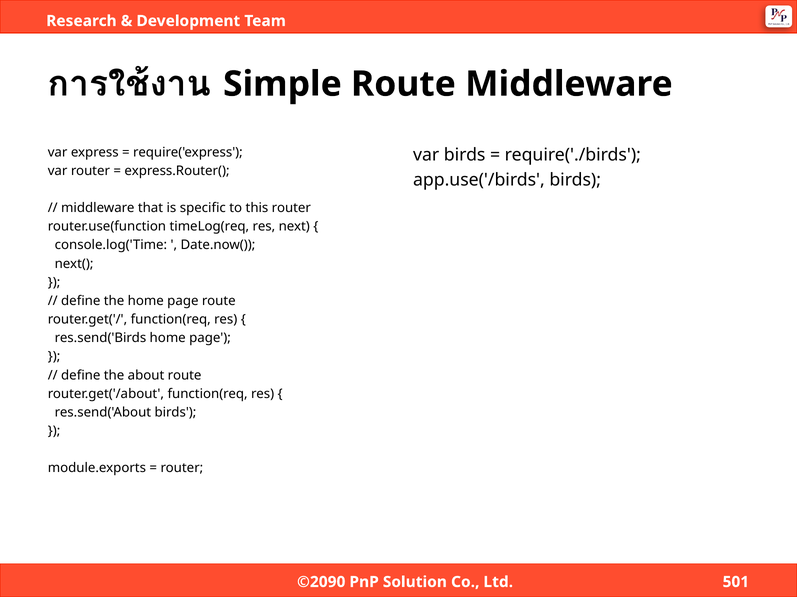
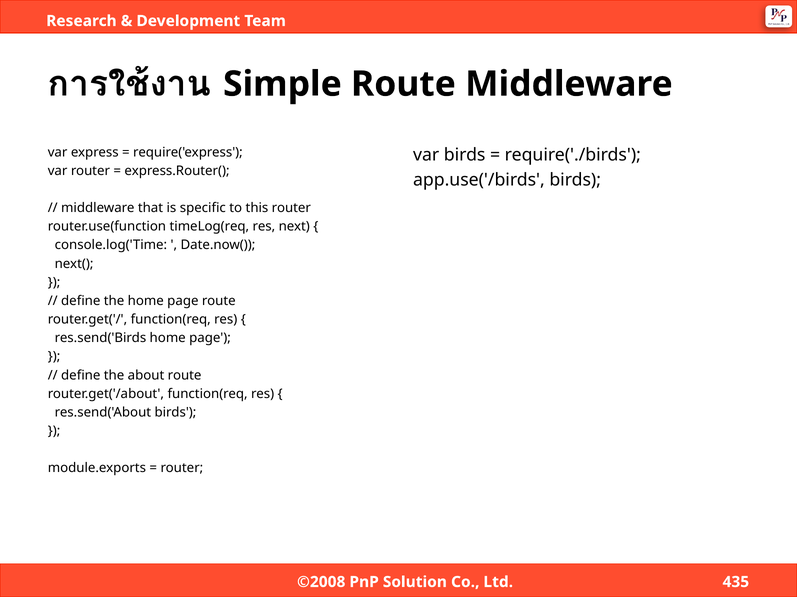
©2090: ©2090 -> ©2008 (321, 583)
501: 501 -> 435 (736, 583)
